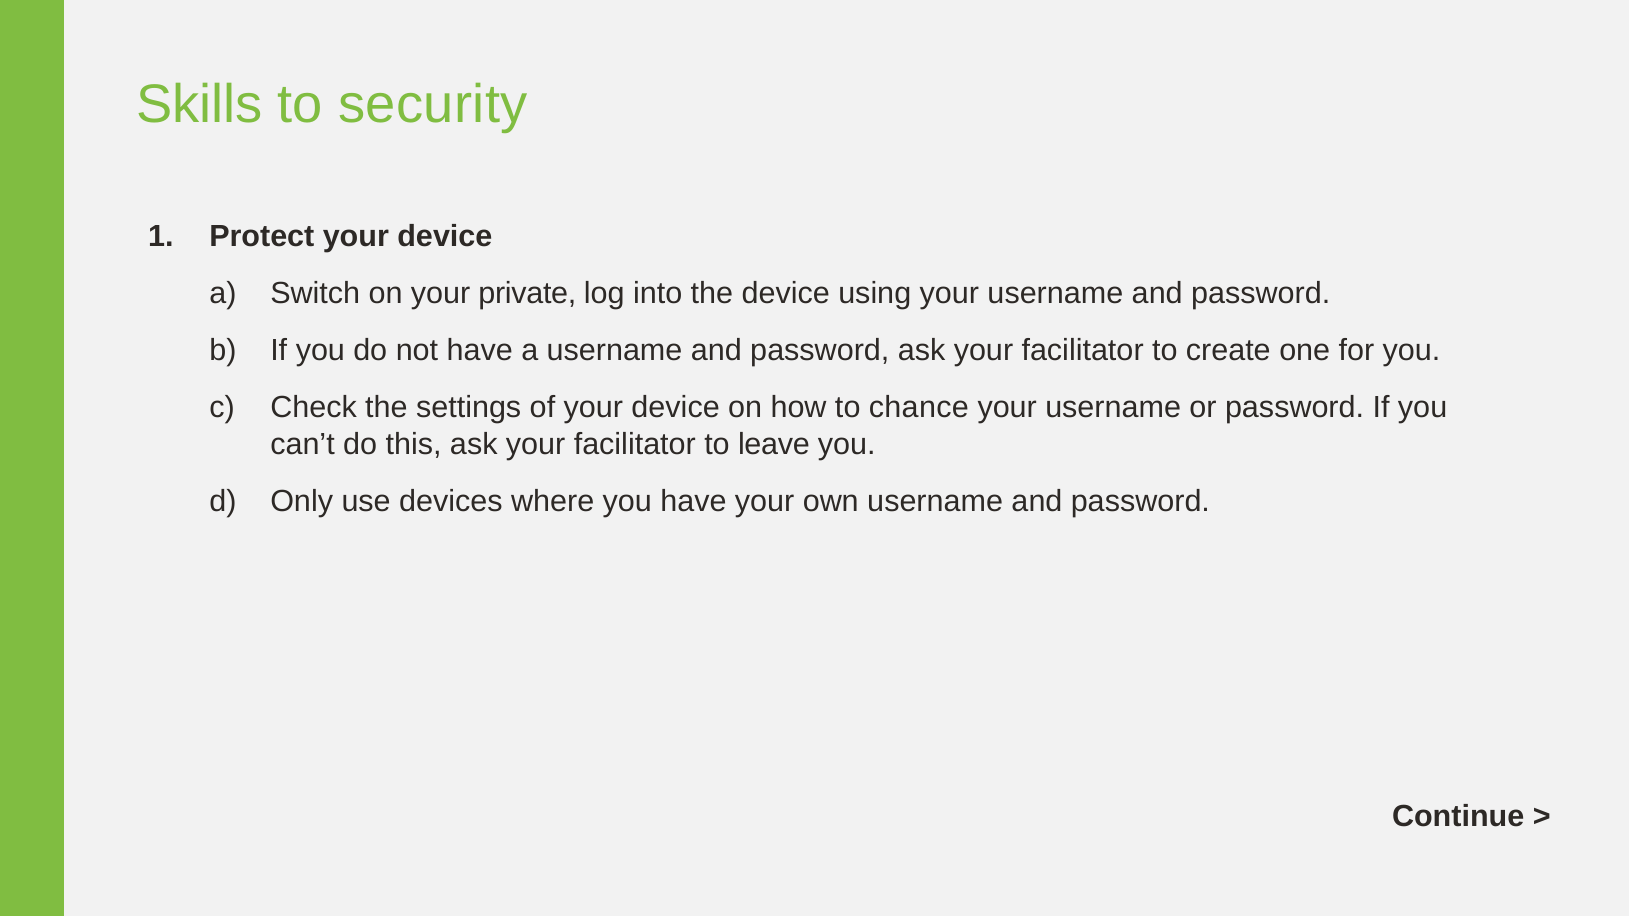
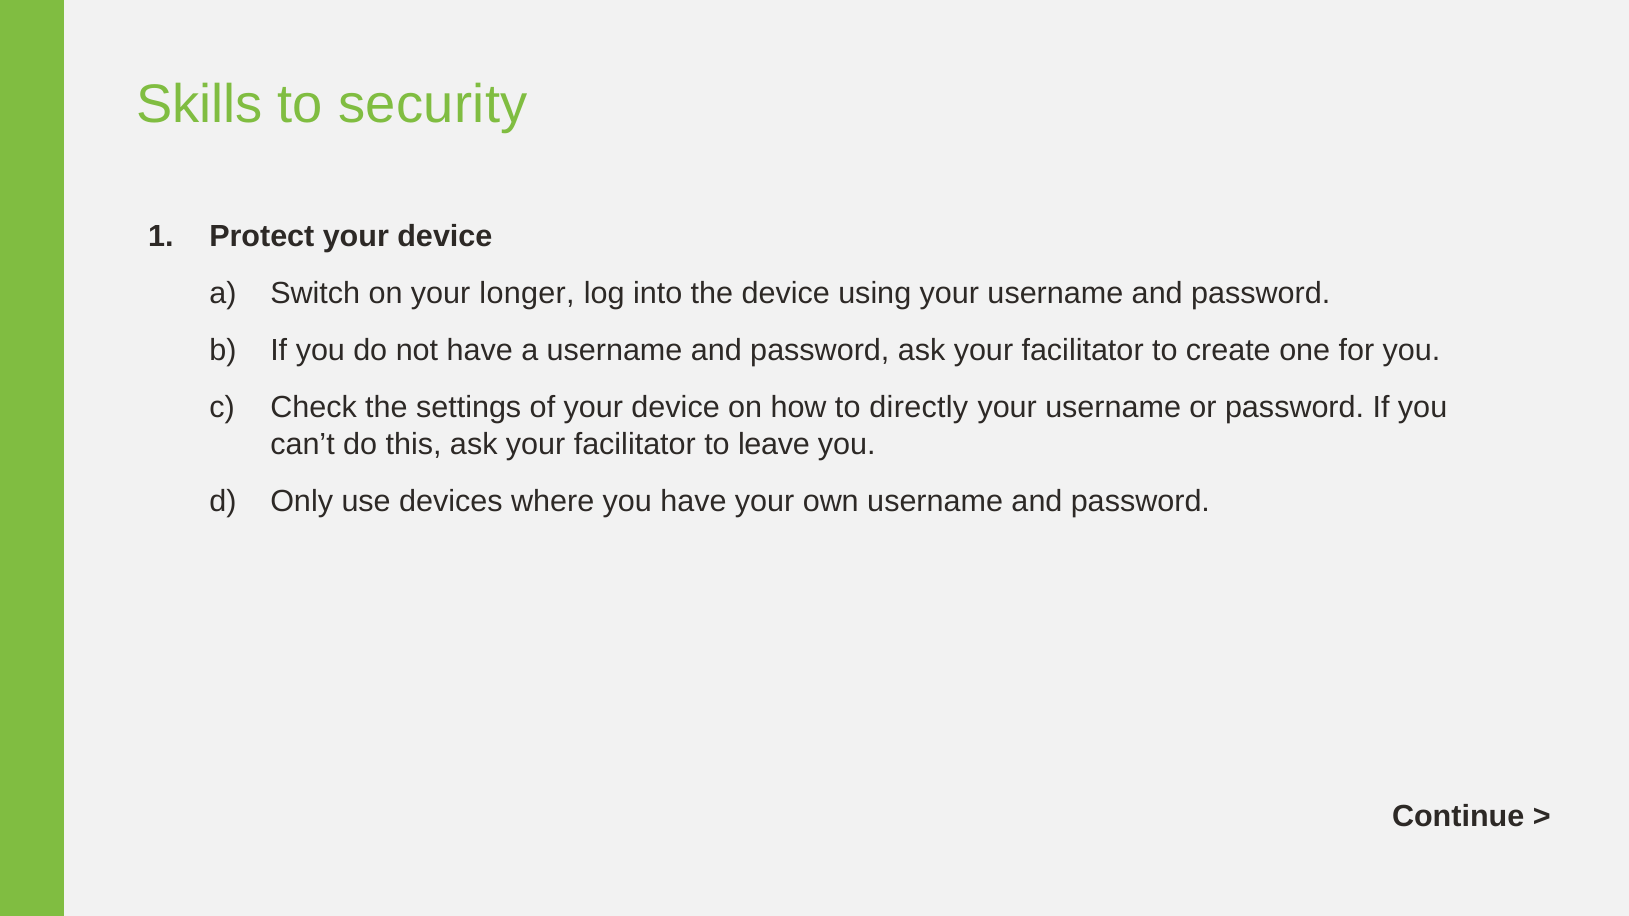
private: private -> longer (527, 294)
chance: chance -> directly (919, 408)
